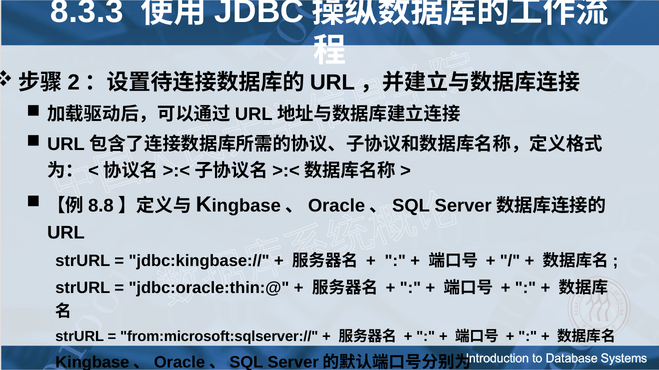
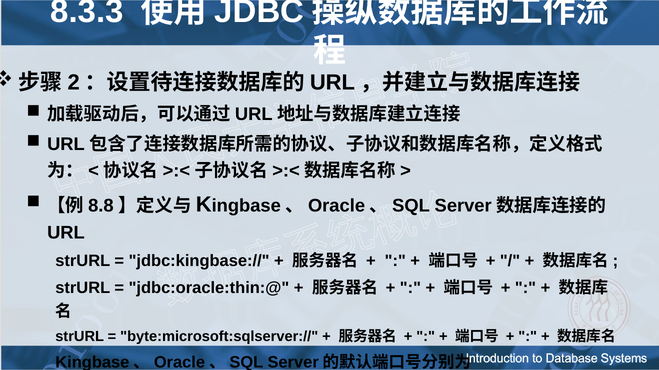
from:microsoft:sqlserver://: from:microsoft:sqlserver:// -> byte:microsoft:sqlserver:// (219, 337)
